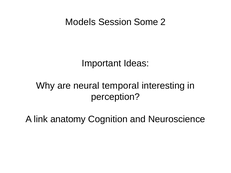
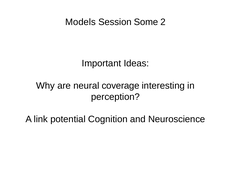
temporal: temporal -> coverage (121, 86)
anatomy: anatomy -> potential (68, 119)
